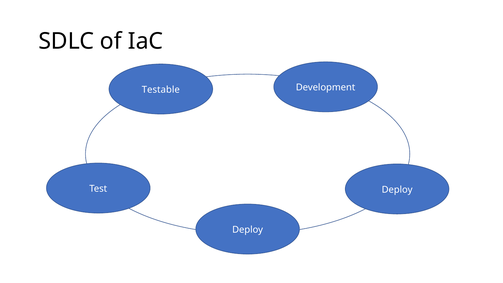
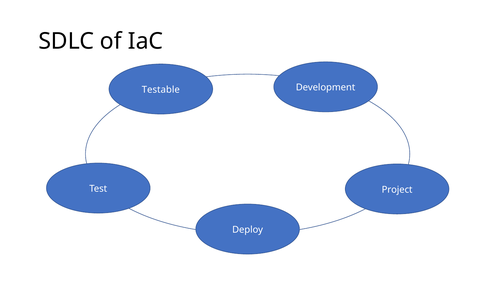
Deploy: Deploy -> Project (397, 190)
